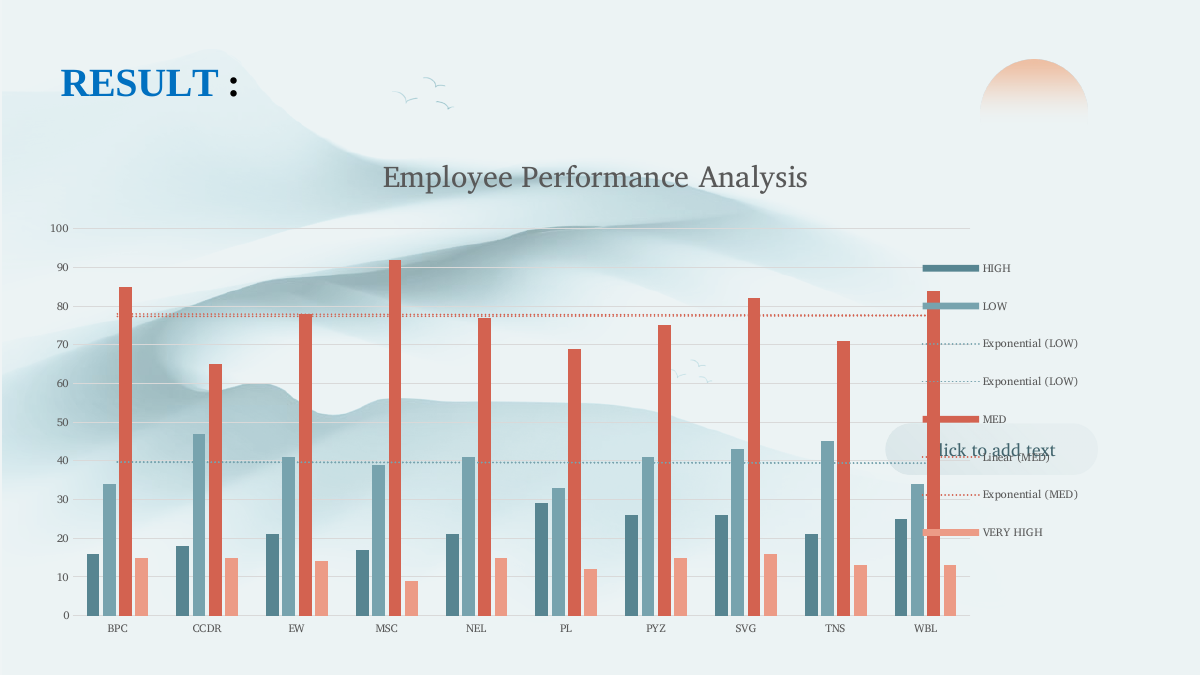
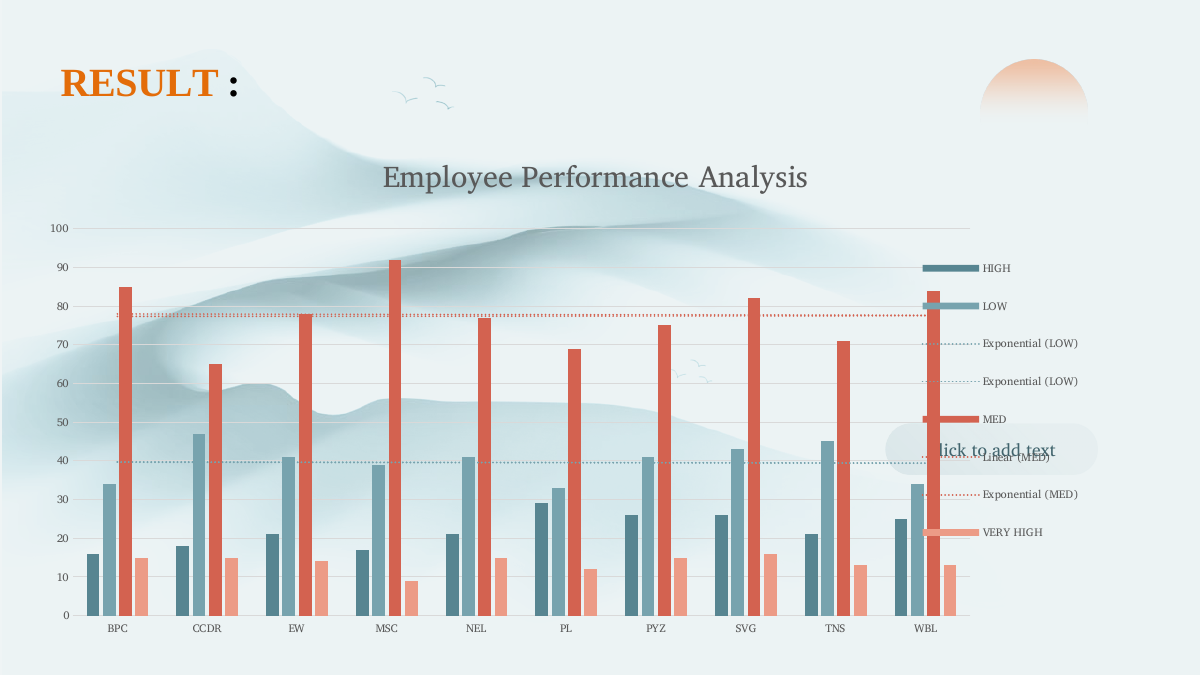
RESULT colour: blue -> orange (140, 84)
